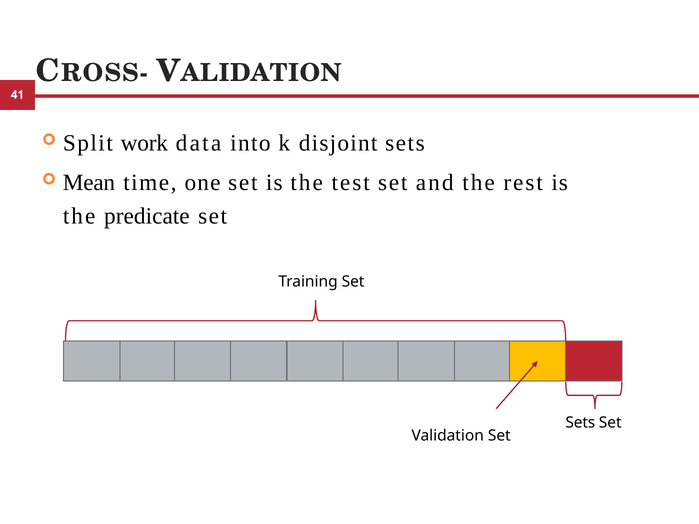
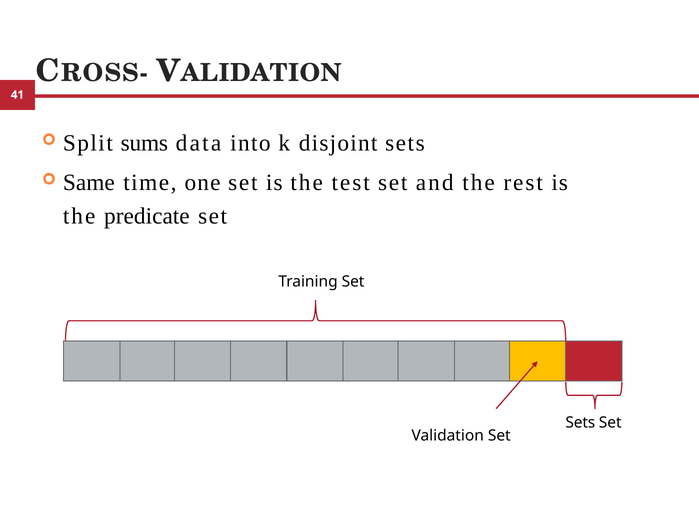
work: work -> sums (144, 143)
Mean: Mean -> Same (89, 183)
